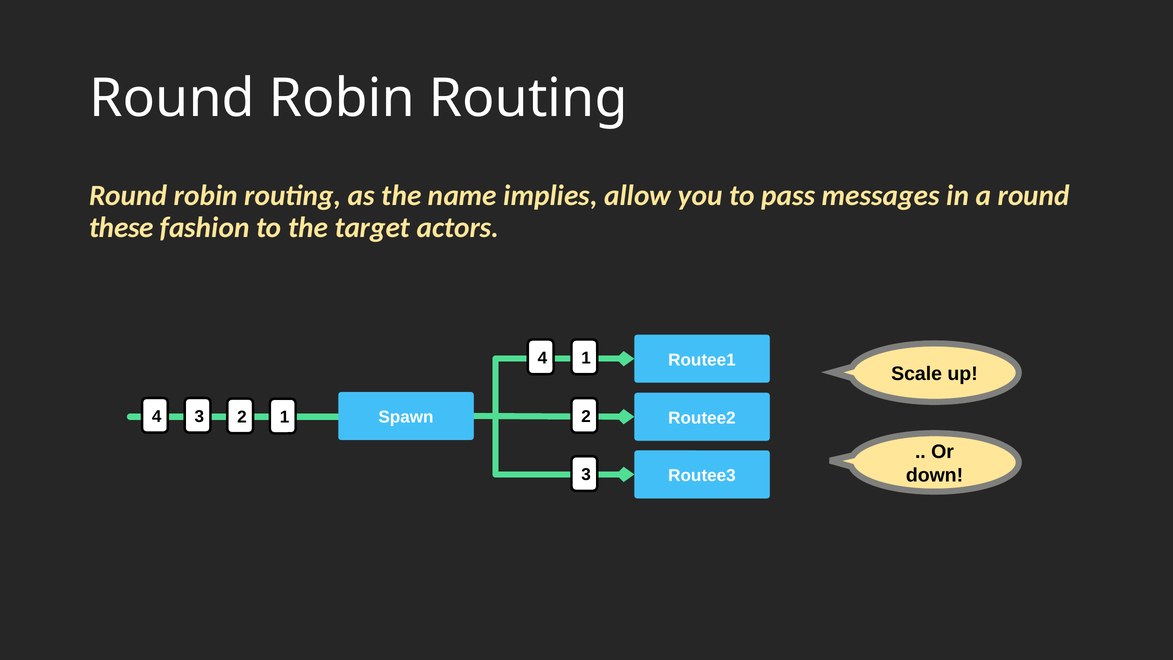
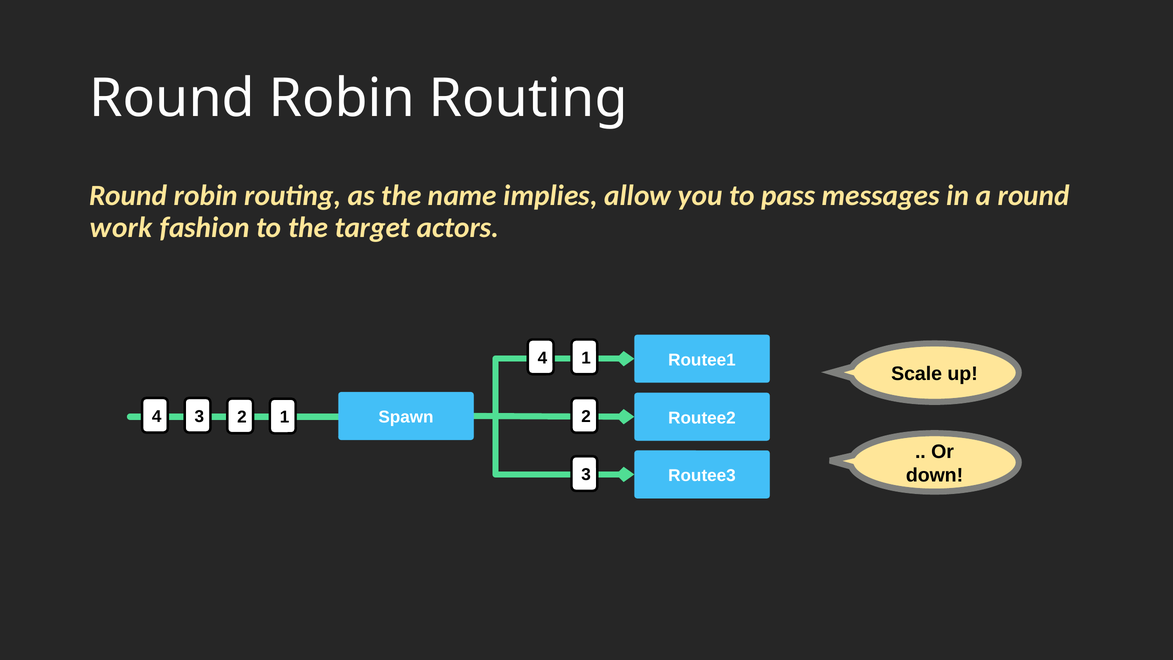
these: these -> work (121, 227)
